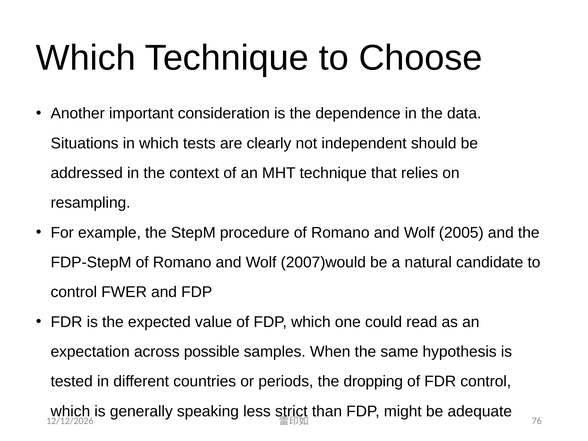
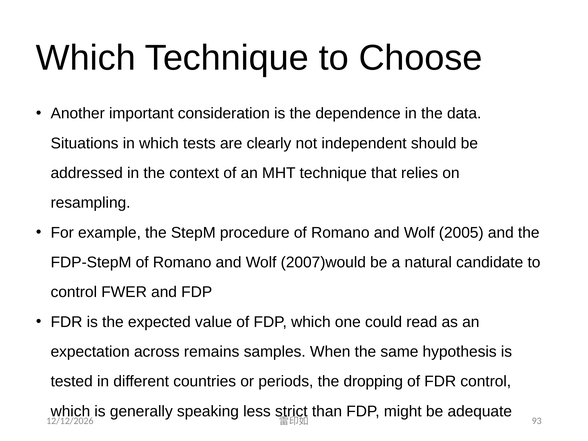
possible: possible -> remains (212, 352)
76: 76 -> 93 (537, 421)
